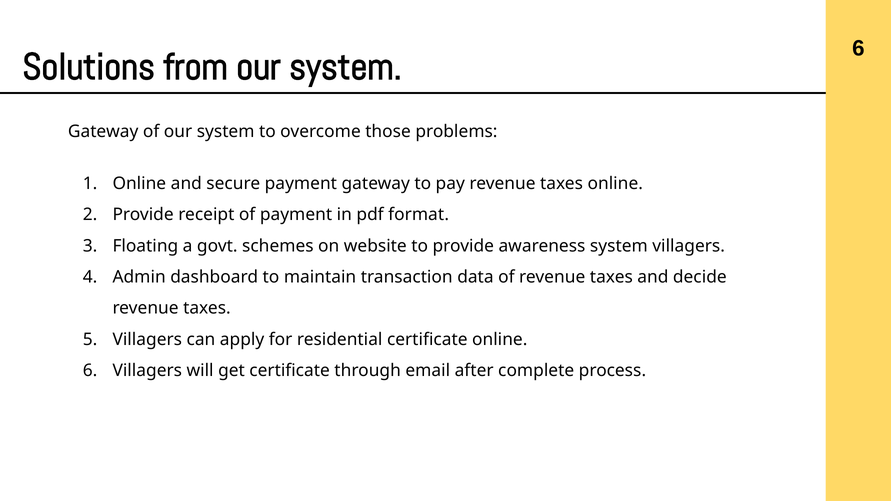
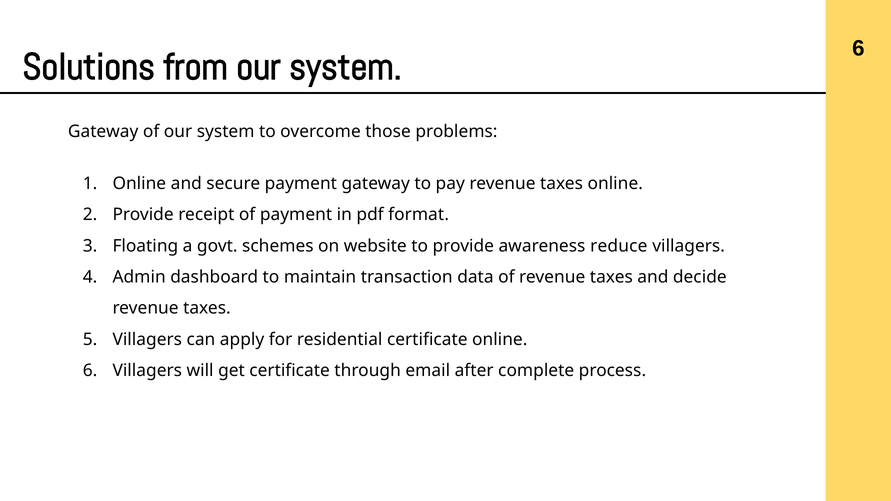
awareness system: system -> reduce (619, 246)
